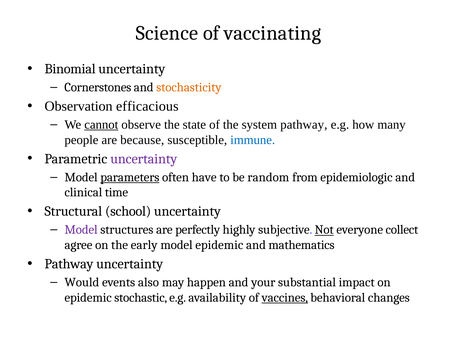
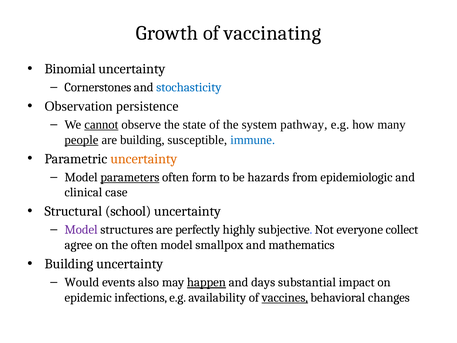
Science: Science -> Growth (167, 33)
stochasticity colour: orange -> blue (189, 87)
efficacious: efficacious -> persistence (147, 106)
people underline: none -> present (81, 140)
are because: because -> building (142, 140)
uncertainty colour: purple -> orange (144, 159)
have: have -> form (204, 177)
random: random -> hazards (268, 177)
time: time -> case (116, 192)
Not underline: present -> none (324, 230)
the early: early -> often (144, 245)
model epidemic: epidemic -> smallpox (219, 245)
Pathway: Pathway -> Building (69, 264)
happen underline: none -> present (206, 282)
your: your -> days (263, 282)
stochastic: stochastic -> infections (141, 297)
